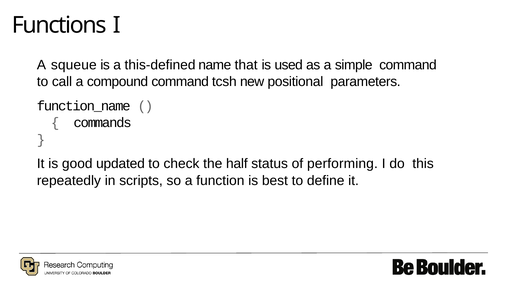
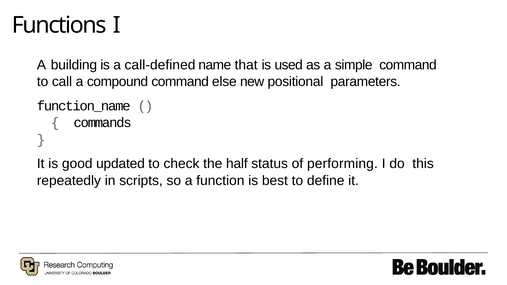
squeue: squeue -> building (74, 65)
this-defined: this-defined -> call-defined (160, 65)
tcsh: tcsh -> else (224, 82)
